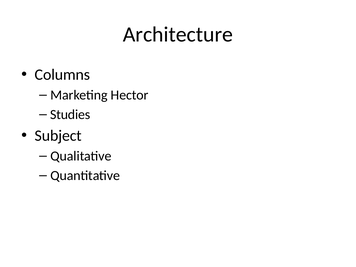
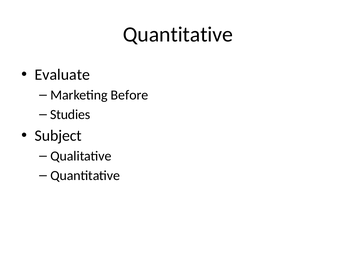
Architecture: Architecture -> Quantitative (178, 34)
Columns: Columns -> Evaluate (62, 75)
Hector: Hector -> Before (130, 95)
